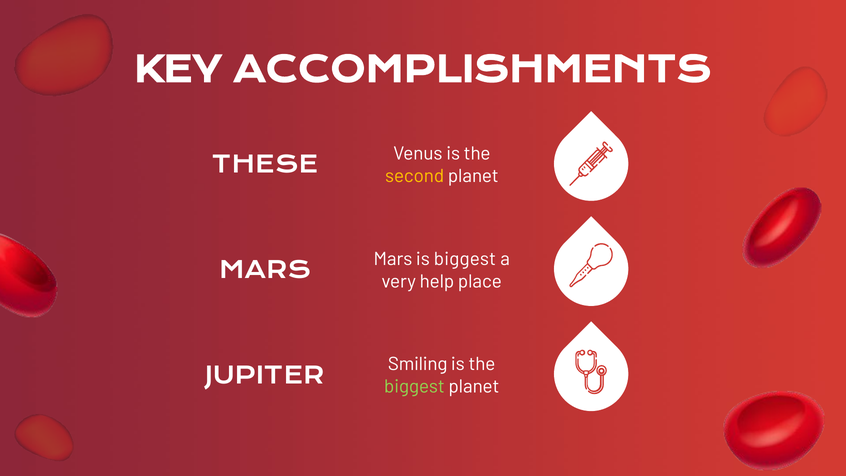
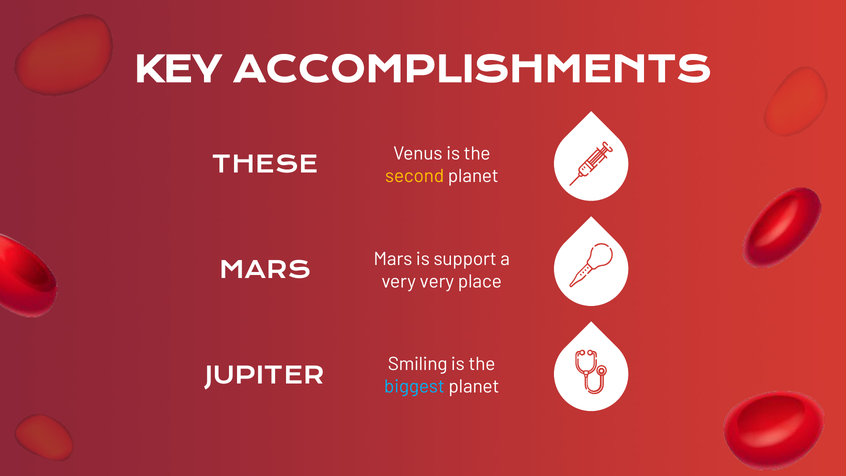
is biggest: biggest -> support (465, 259)
very help: help -> very (437, 281)
biggest colour: light green -> light blue (414, 387)
